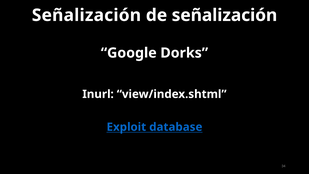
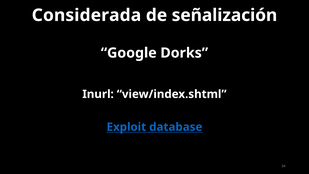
Señalización: Señalización -> Considerada (86, 15)
